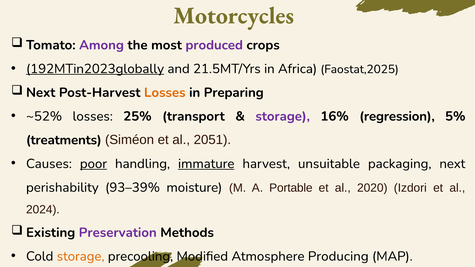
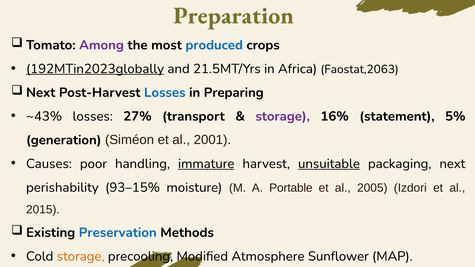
Motorcycles: Motorcycles -> Preparation (234, 15)
produced colour: purple -> blue (214, 45)
Faostat,2025: Faostat,2025 -> Faostat,2063 (360, 69)
Losses colour: orange -> blue (165, 93)
~52%: ~52% -> ~43% (44, 116)
25%: 25% -> 27% (137, 116)
regression: regression -> statement (397, 116)
treatments: treatments -> generation (64, 140)
2051: 2051 -> 2001 (213, 140)
poor underline: present -> none (93, 164)
unsuitable underline: none -> present (329, 164)
93–39%: 93–39% -> 93–15% (133, 188)
2020: 2020 -> 2005 (372, 188)
2024: 2024 -> 2015 (43, 210)
Preservation colour: purple -> blue (118, 233)
Producing: Producing -> Sunflower (338, 256)
